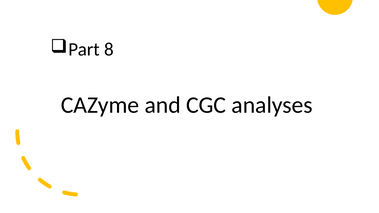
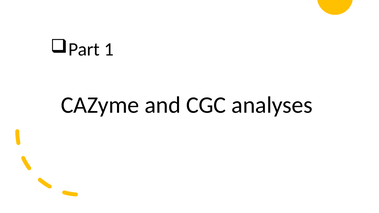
8: 8 -> 1 (109, 49)
